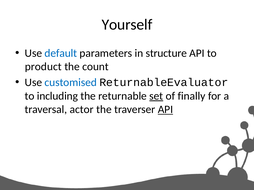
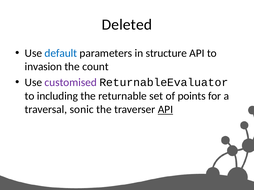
Yourself: Yourself -> Deleted (127, 25)
product: product -> invasion (43, 67)
customised colour: blue -> purple (71, 83)
set underline: present -> none (156, 96)
finally: finally -> points (192, 96)
actor: actor -> sonic (82, 110)
